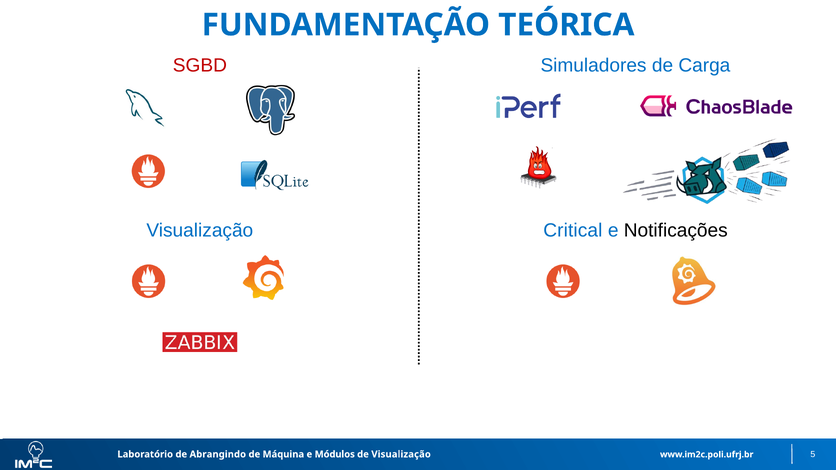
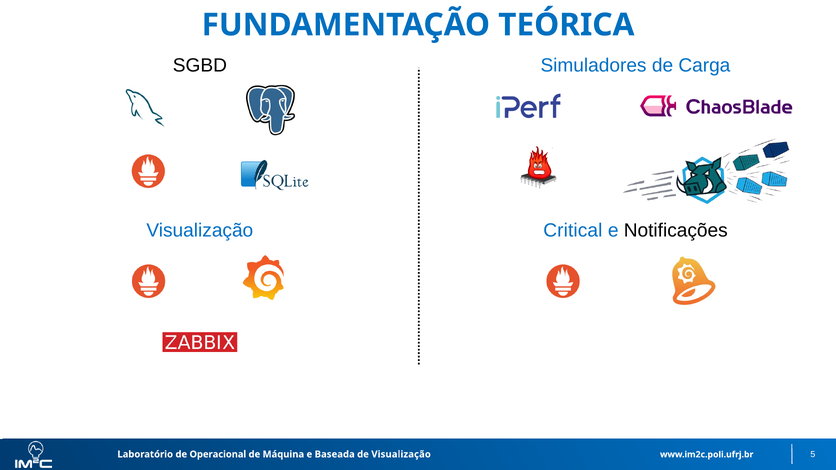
SGBD colour: red -> black (200, 66)
Abrangindo: Abrangindo -> Operacional (218, 454)
Módulos: Módulos -> Baseada (335, 454)
